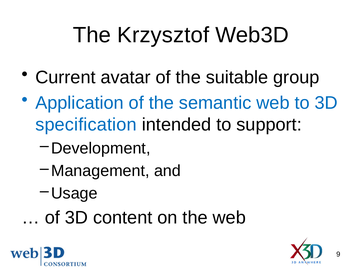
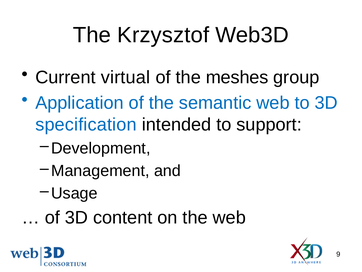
avatar: avatar -> virtual (126, 77)
suitable: suitable -> meshes (237, 77)
